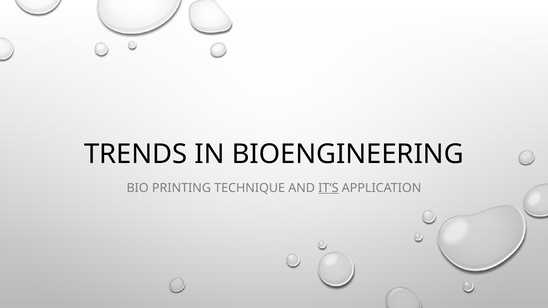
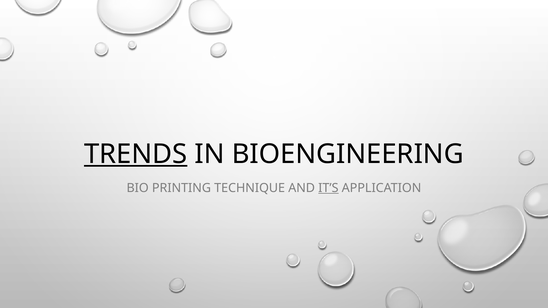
TRENDS underline: none -> present (136, 154)
